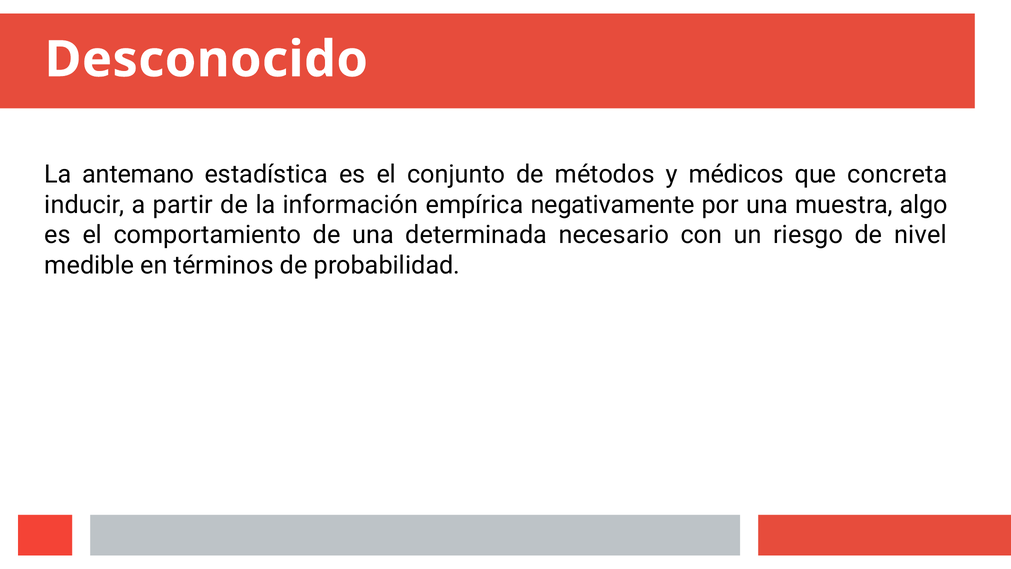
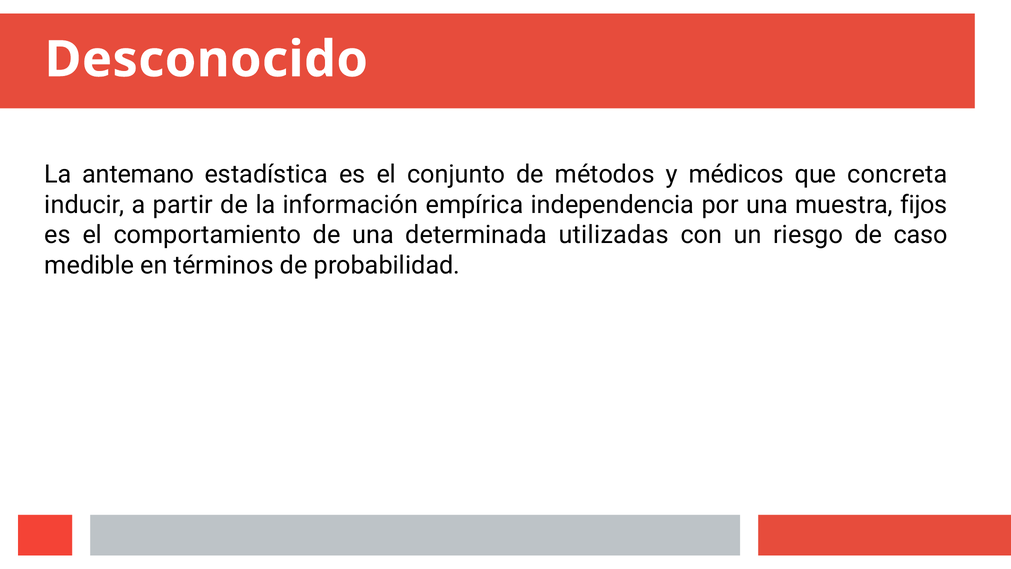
negativamente: negativamente -> independencia (612, 205)
algo: algo -> fijos (924, 205)
necesario: necesario -> utilizadas (614, 235)
nivel: nivel -> caso (921, 235)
